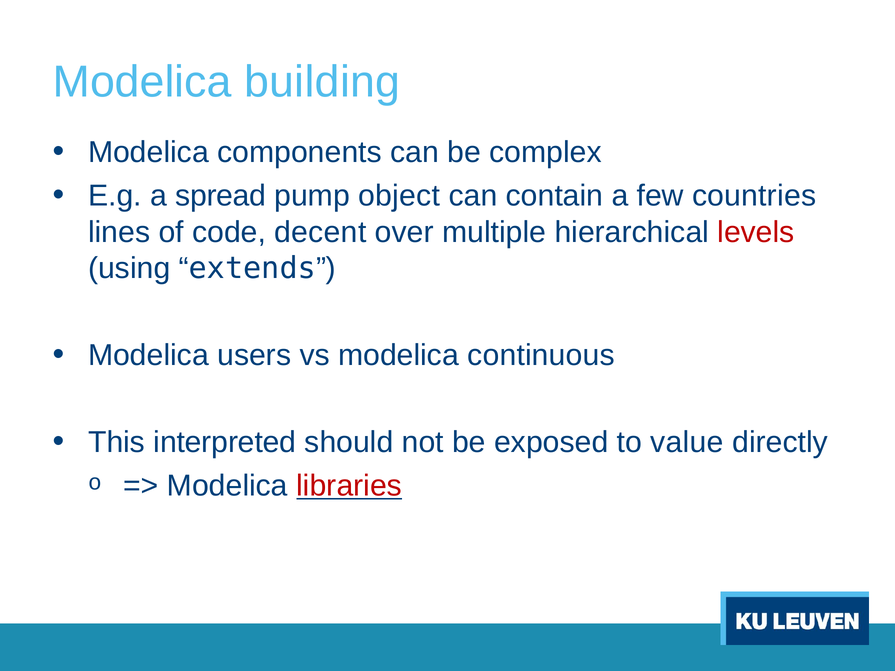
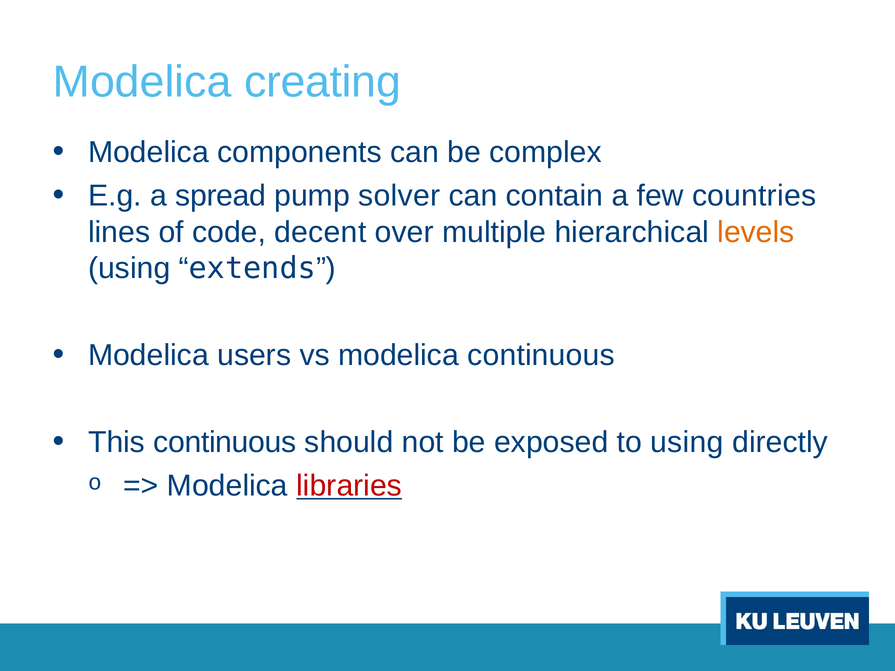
building: building -> creating (322, 82)
object: object -> solver (399, 196)
levels colour: red -> orange (756, 232)
This interpreted: interpreted -> continuous (225, 442)
to value: value -> using (687, 442)
